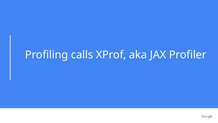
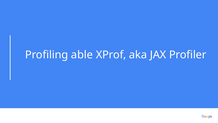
calls: calls -> able (82, 55)
